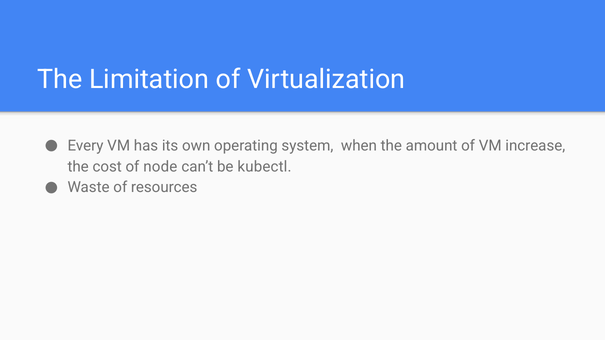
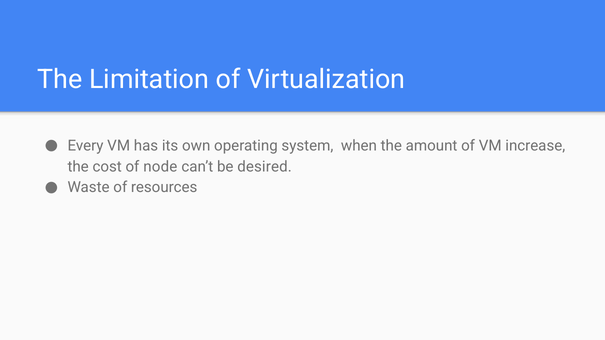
kubectl: kubectl -> desired (265, 167)
